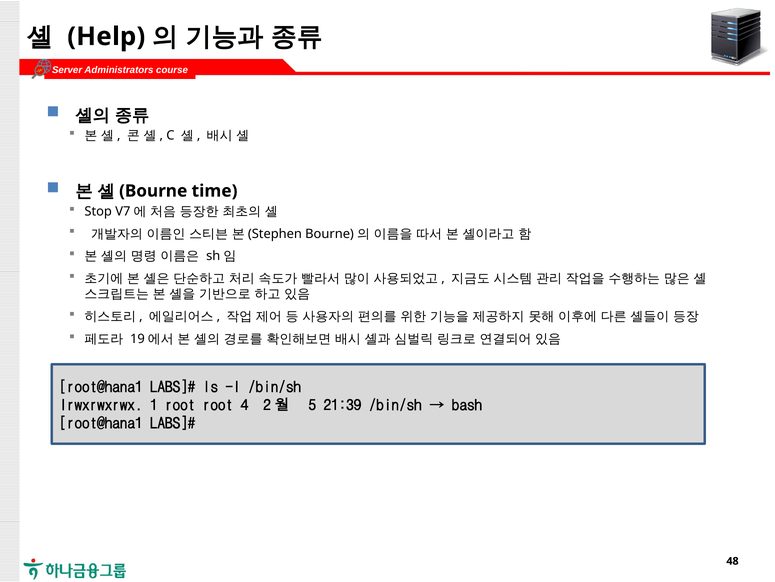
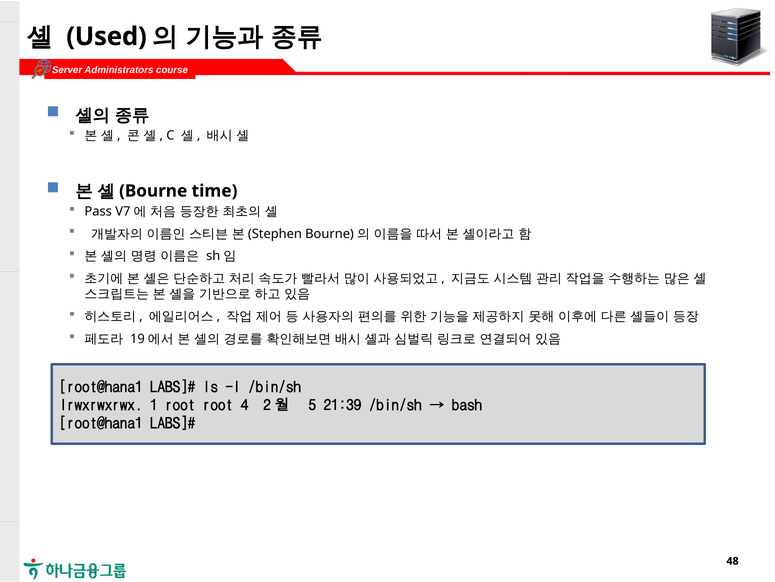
Help: Help -> Used (107, 36)
Stop: Stop -> Pass (98, 211)
